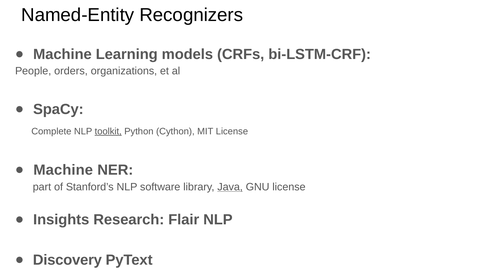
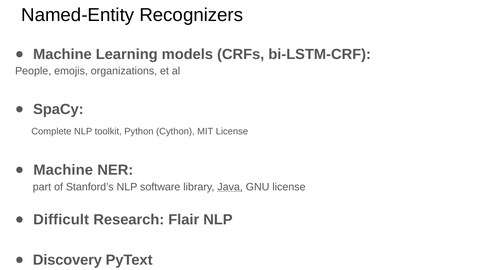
orders: orders -> emojis (71, 71)
toolkit underline: present -> none (108, 132)
Insights: Insights -> Difficult (61, 220)
